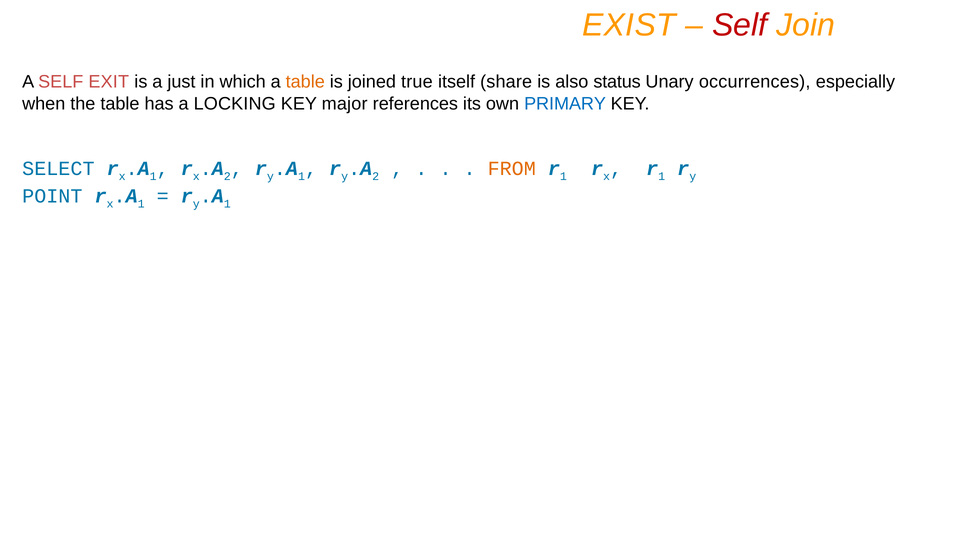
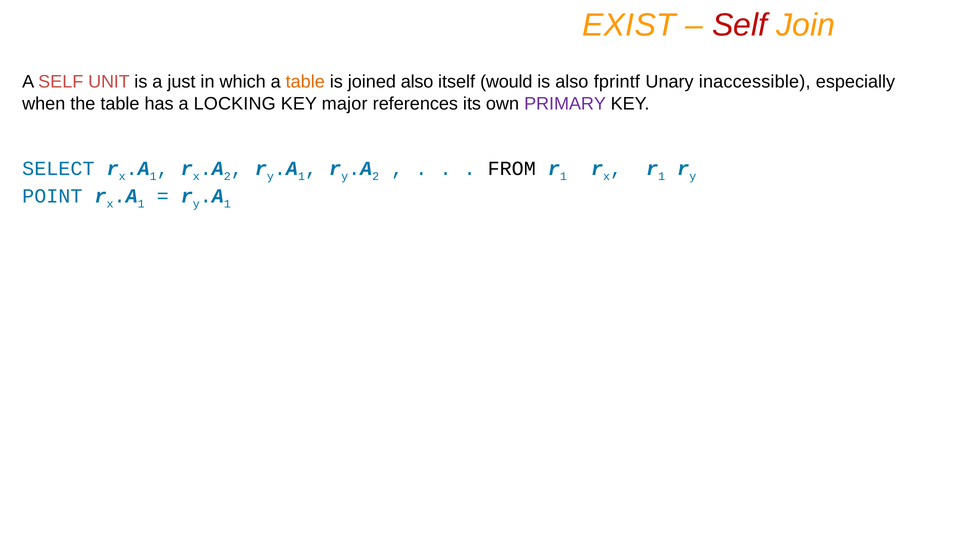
EXIT: EXIT -> UNIT (109, 82)
joined true: true -> also (417, 82)
share: share -> would (506, 82)
status: status -> fprintf (617, 82)
occurrences: occurrences -> inaccessible (755, 82)
PRIMARY colour: blue -> purple (565, 103)
FROM colour: orange -> black (512, 168)
